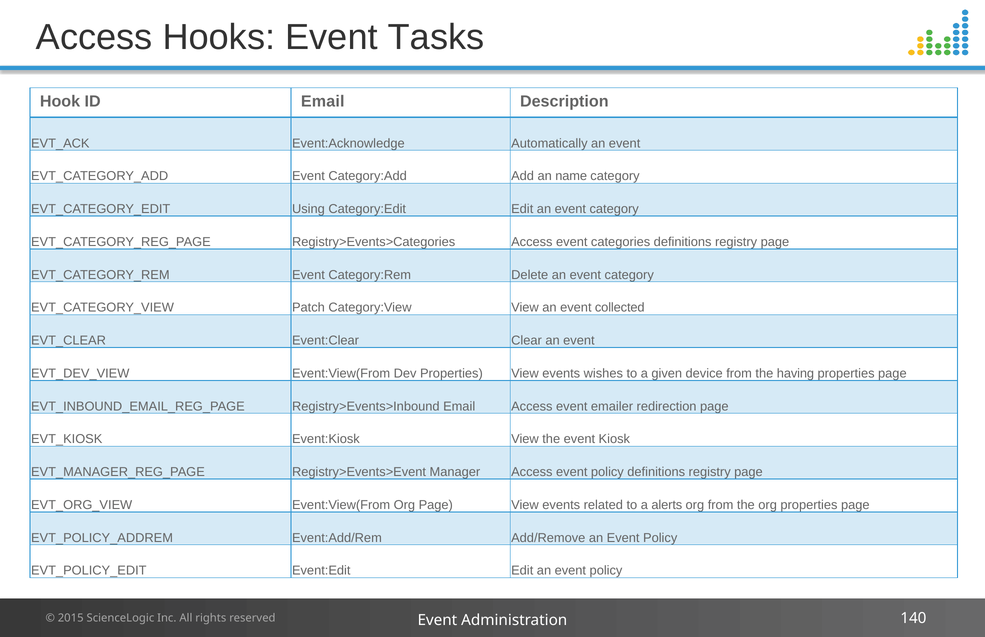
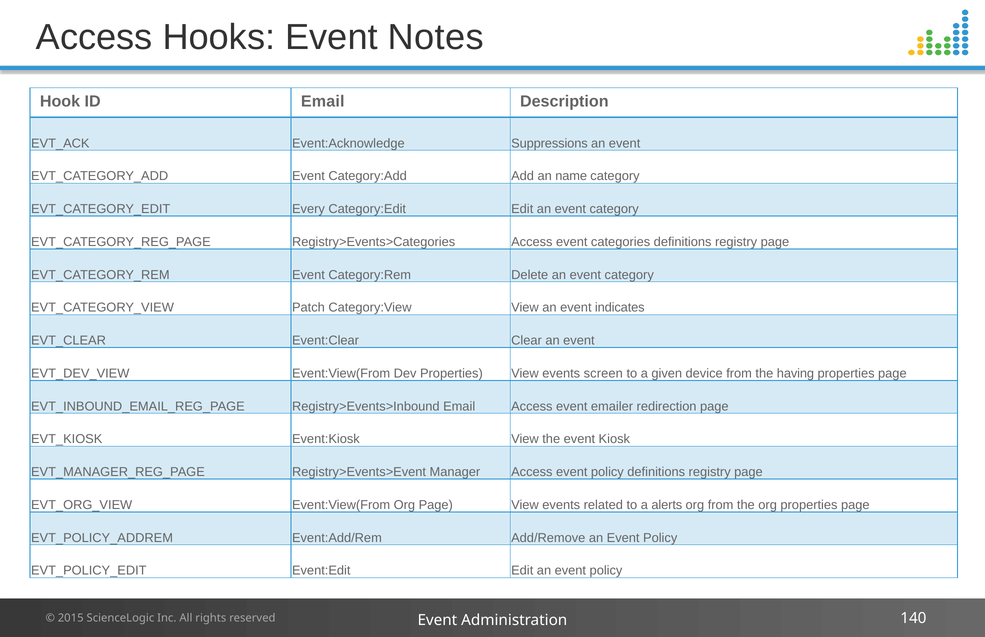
Tasks: Tasks -> Notes (436, 37)
Automatically: Automatically -> Suppressions (549, 143)
Using: Using -> Every (308, 209)
collected: collected -> indicates (620, 308)
wishes: wishes -> screen (603, 374)
